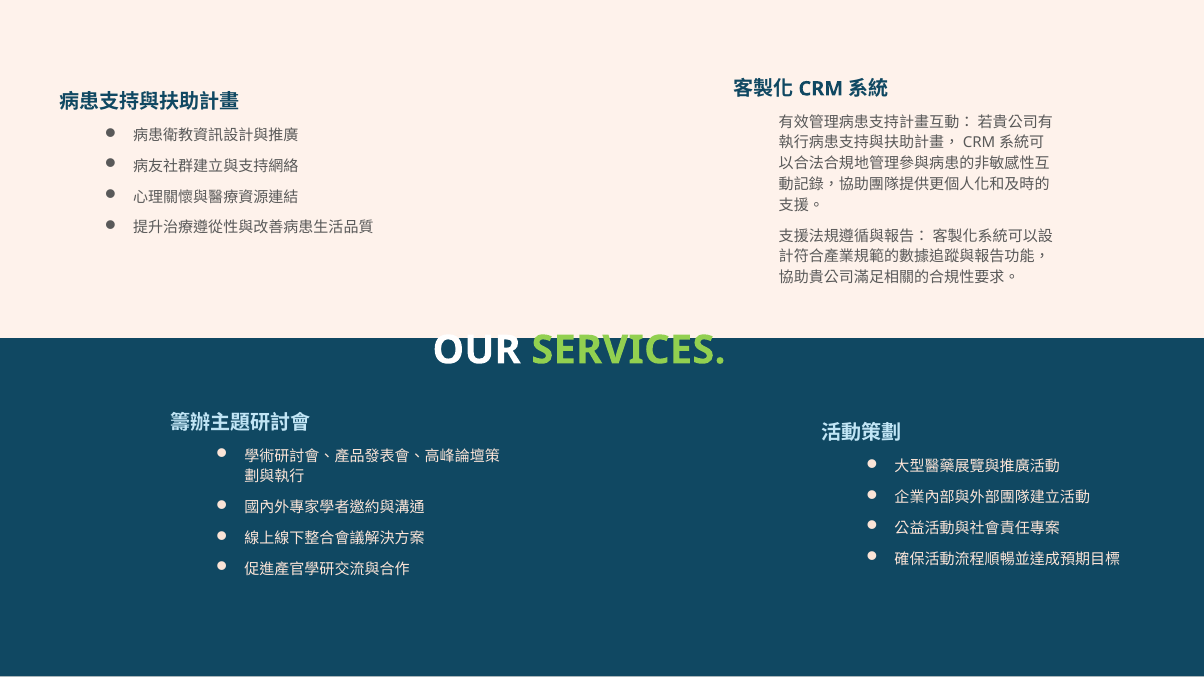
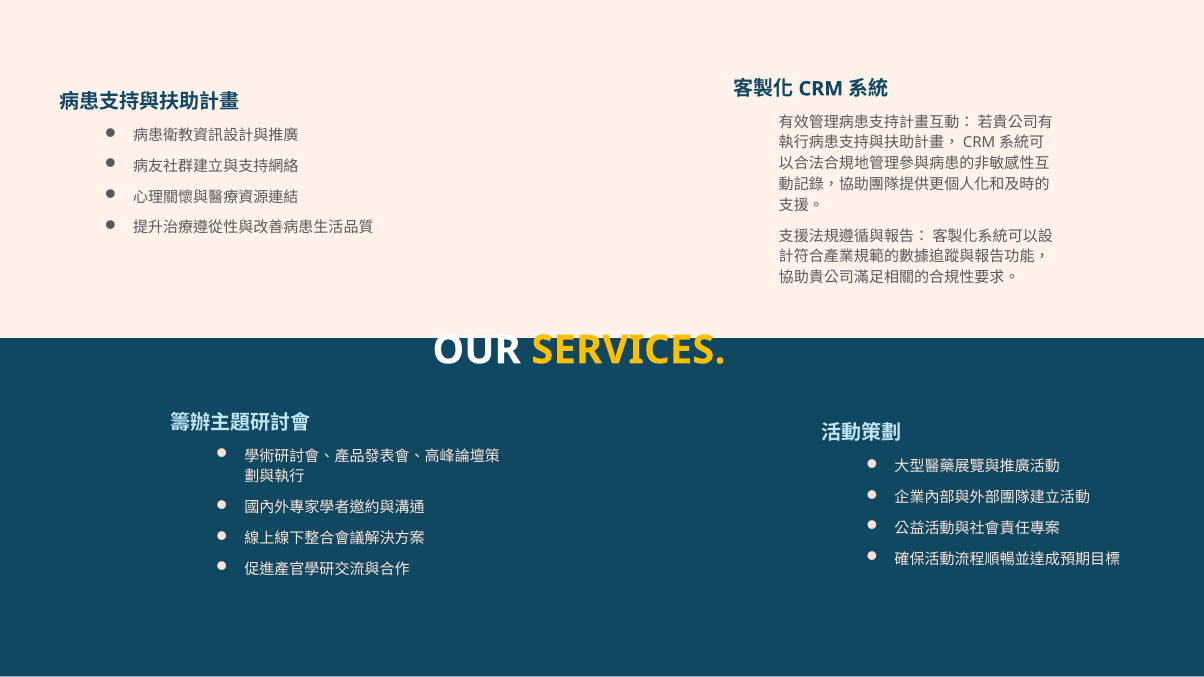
SERVICES colour: light green -> yellow (629, 350)
